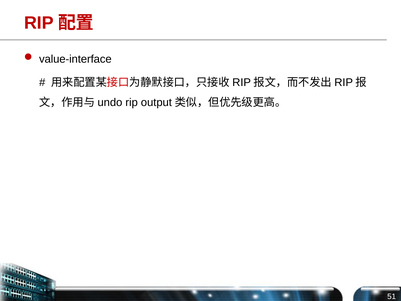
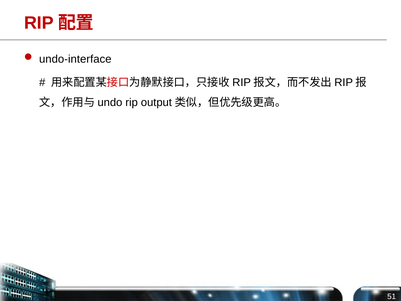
value-interface: value-interface -> undo-interface (75, 59)
